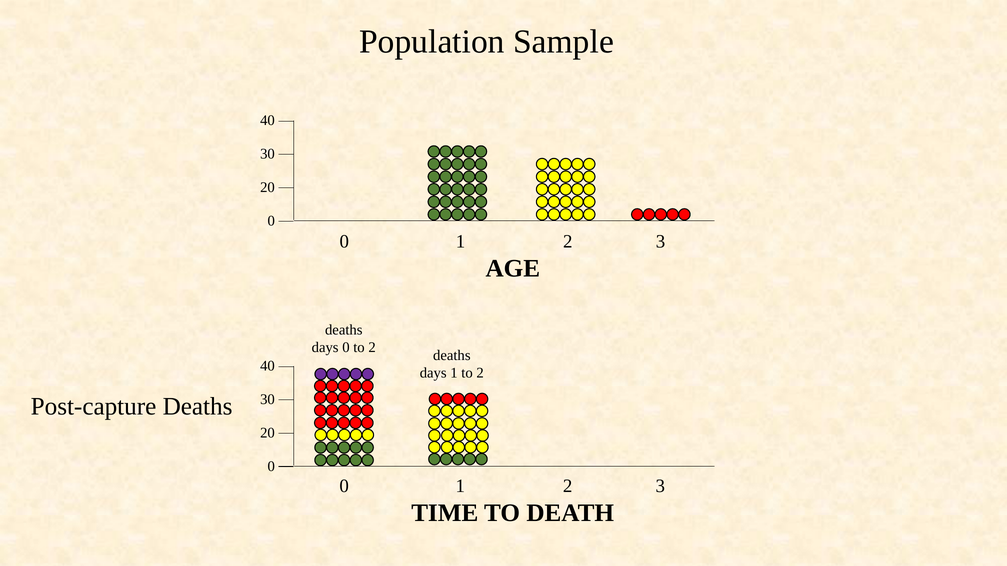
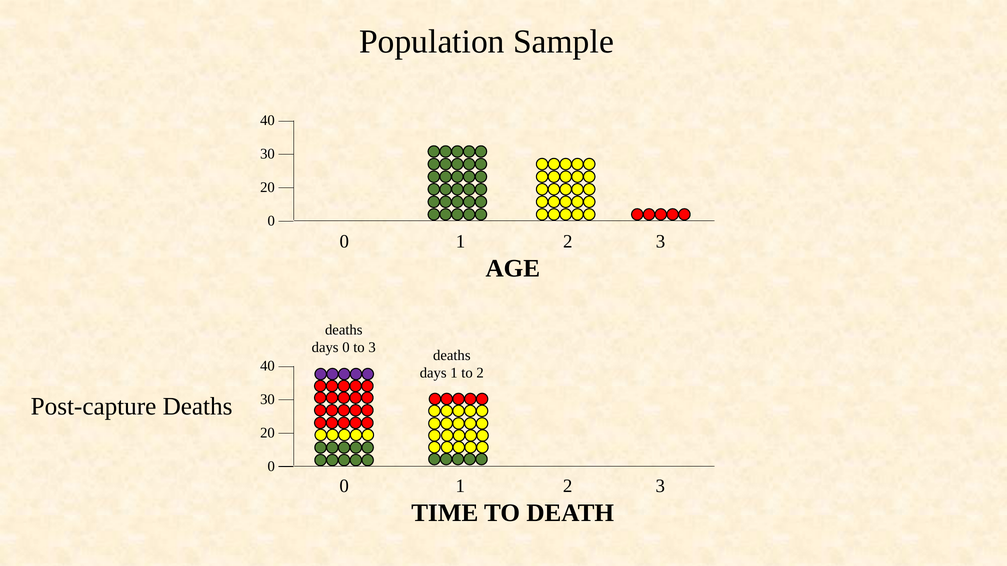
0 to 2: 2 -> 3 (372, 348)
